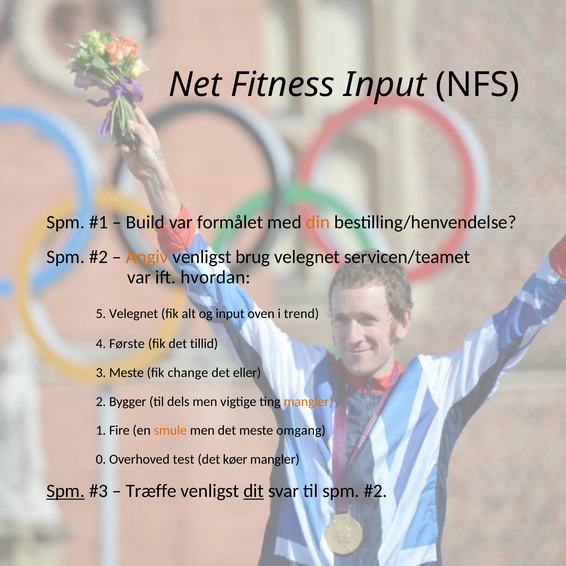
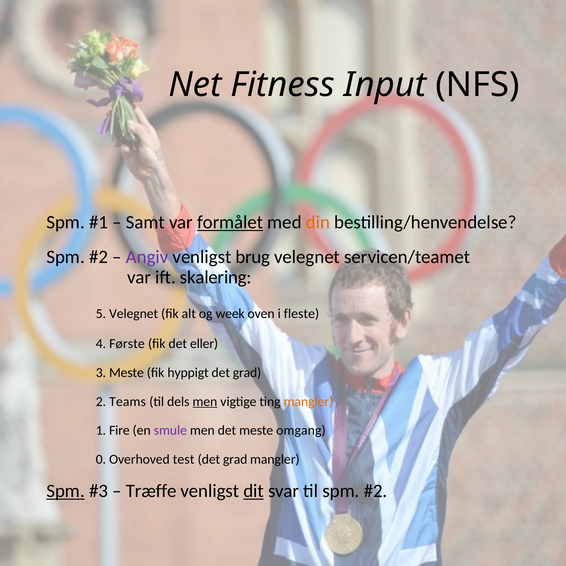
Build: Build -> Samt (145, 222)
formålet underline: none -> present (230, 222)
Angiv colour: orange -> purple (147, 257)
hvordan: hvordan -> skalering (216, 277)
og input: input -> week (230, 314)
trend: trend -> fleste (301, 314)
tillid: tillid -> eller (204, 344)
change: change -> hyppigt (188, 373)
eller: eller -> grad (247, 373)
Bygger: Bygger -> Teams (128, 402)
men underline: none -> present (205, 402)
smule colour: orange -> purple (170, 430)
køer: køer -> grad (235, 459)
